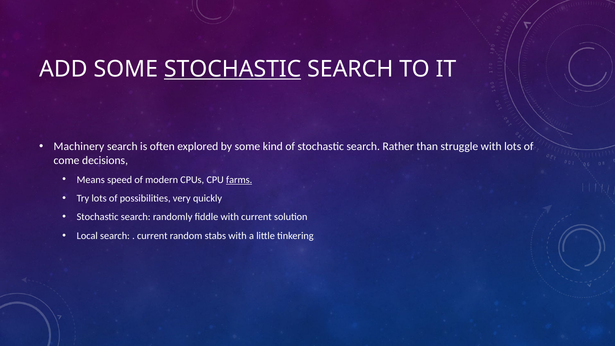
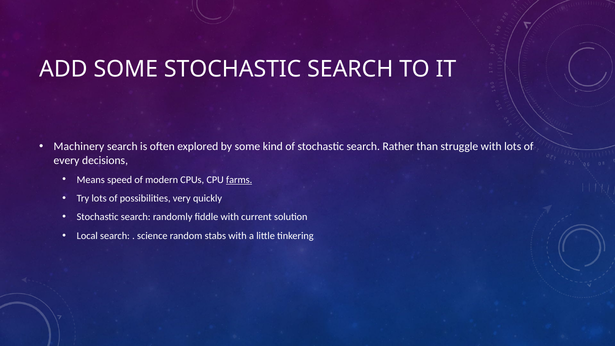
STOCHASTIC underline: present -> none (233, 69)
come: come -> every (67, 160)
current: current -> science (152, 236)
